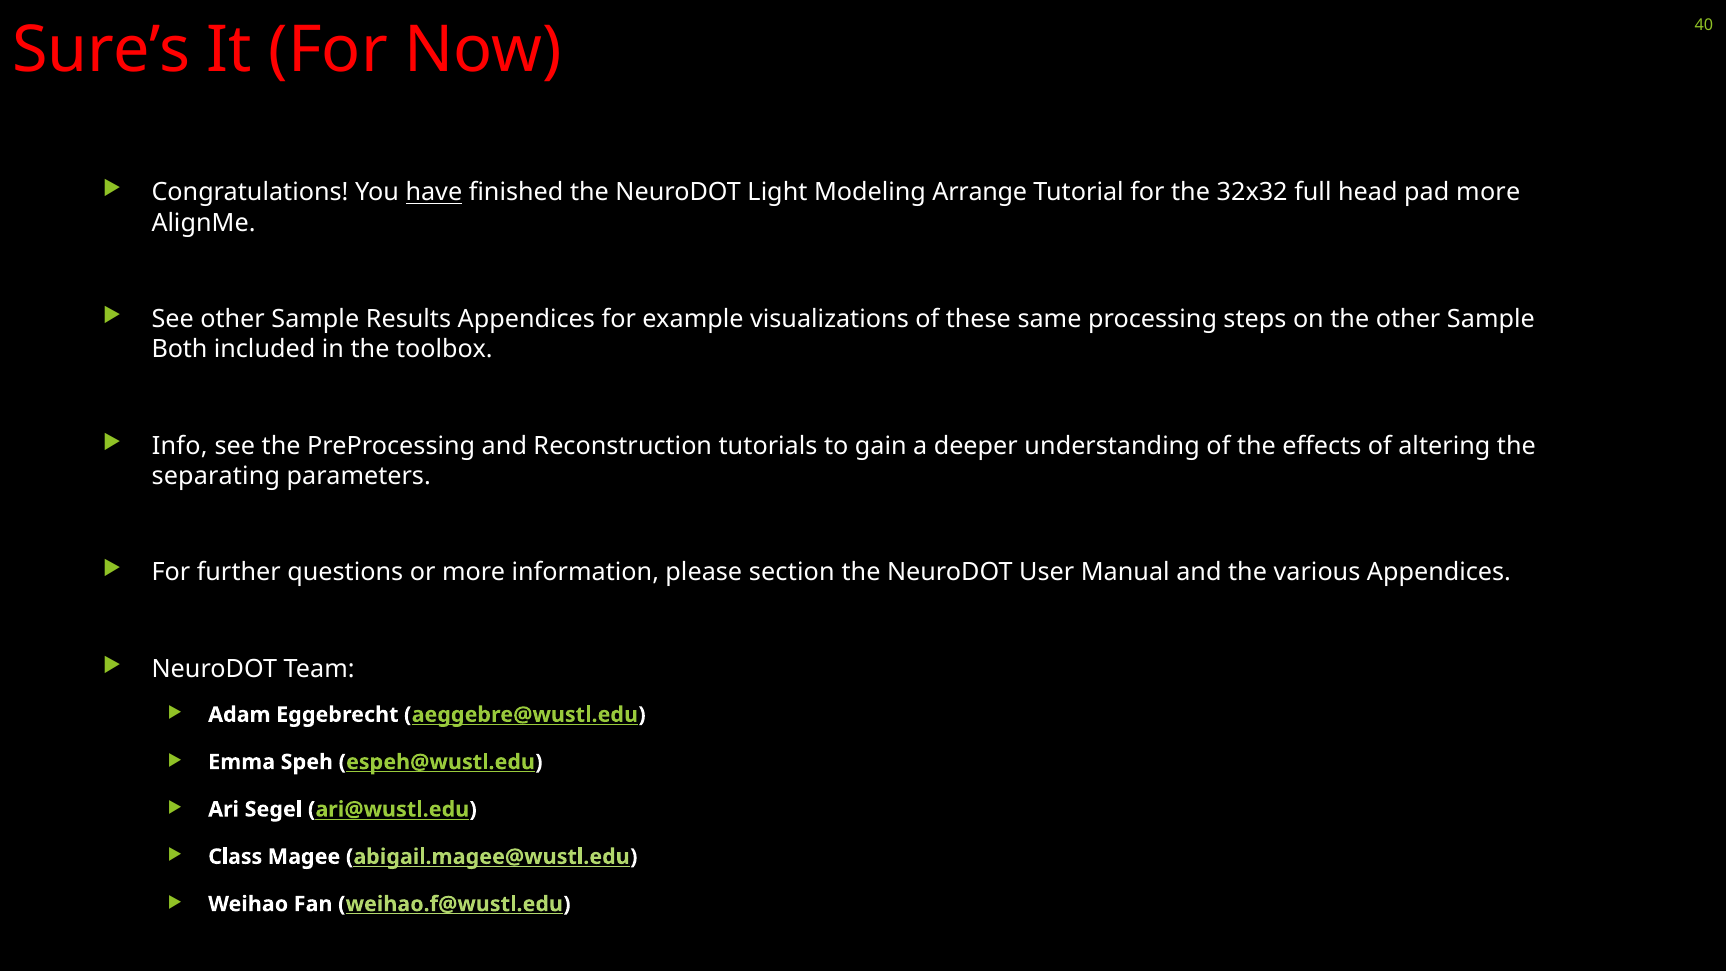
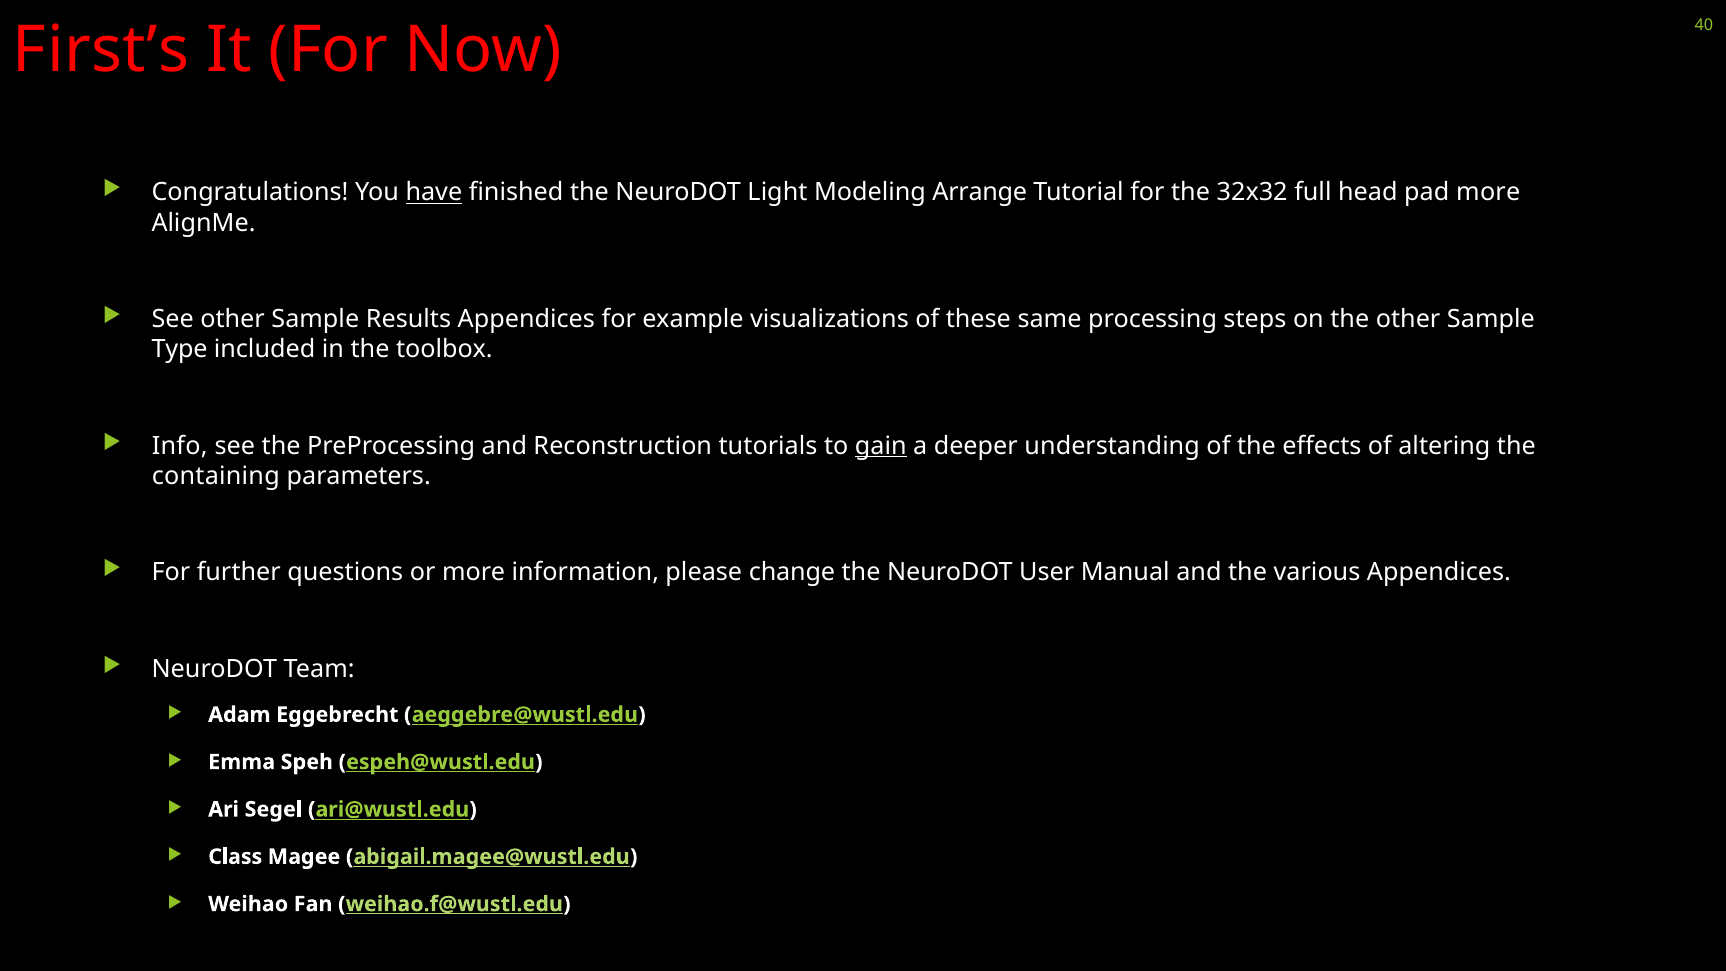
Sure’s: Sure’s -> First’s (101, 50)
Both: Both -> Type (180, 349)
gain underline: none -> present (881, 446)
separating: separating -> containing (216, 476)
section: section -> change (792, 572)
